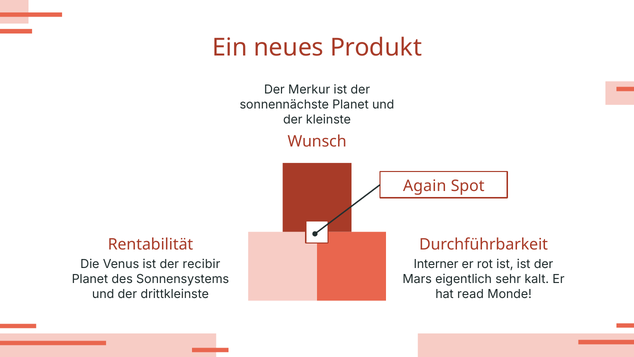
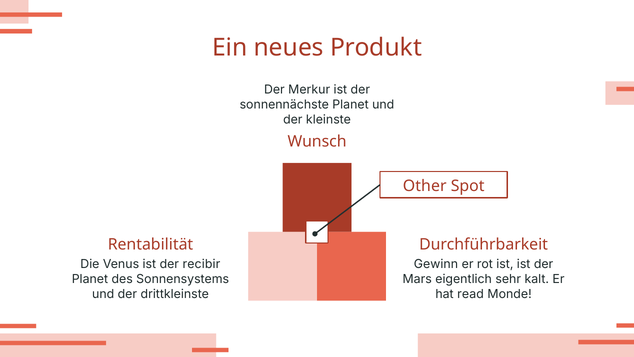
Again: Again -> Other (425, 186)
Interner: Interner -> Gewinn (436, 264)
